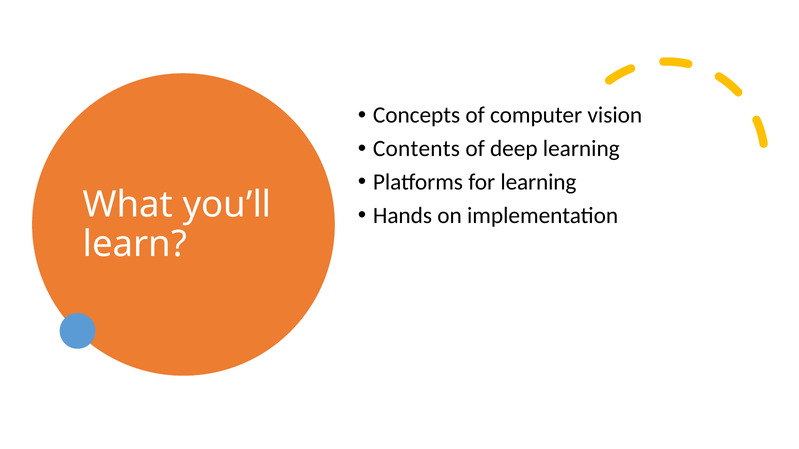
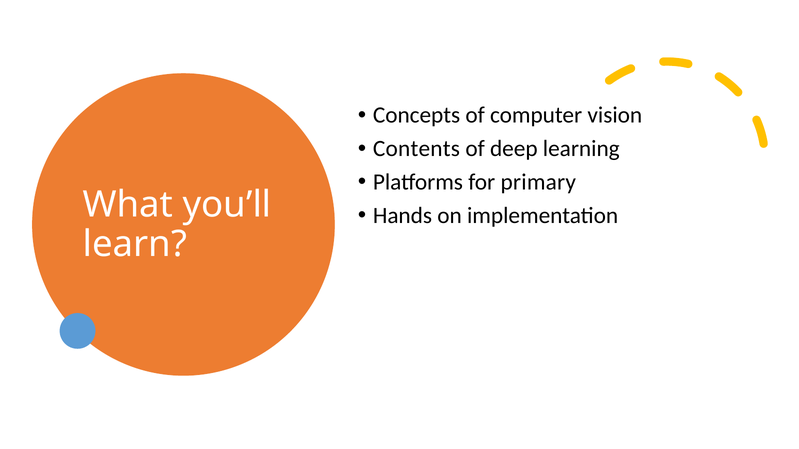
for learning: learning -> primary (538, 182)
